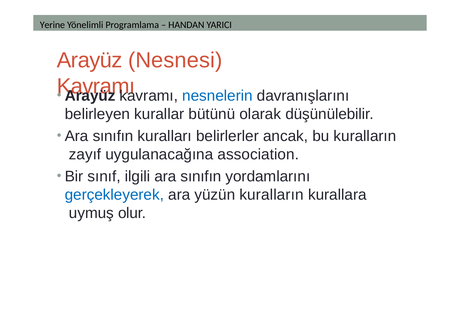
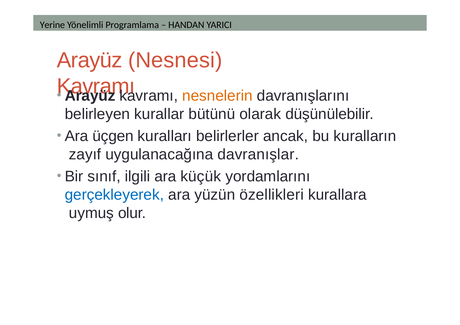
nesnelerin colour: blue -> orange (217, 96)
sınıfın: sınıfın -> üçgen (113, 136)
association: association -> davranışlar (258, 154)
ilgili ara sınıfın: sınıfın -> küçük (201, 176)
yüzün kuralların: kuralların -> özellikleri (272, 195)
